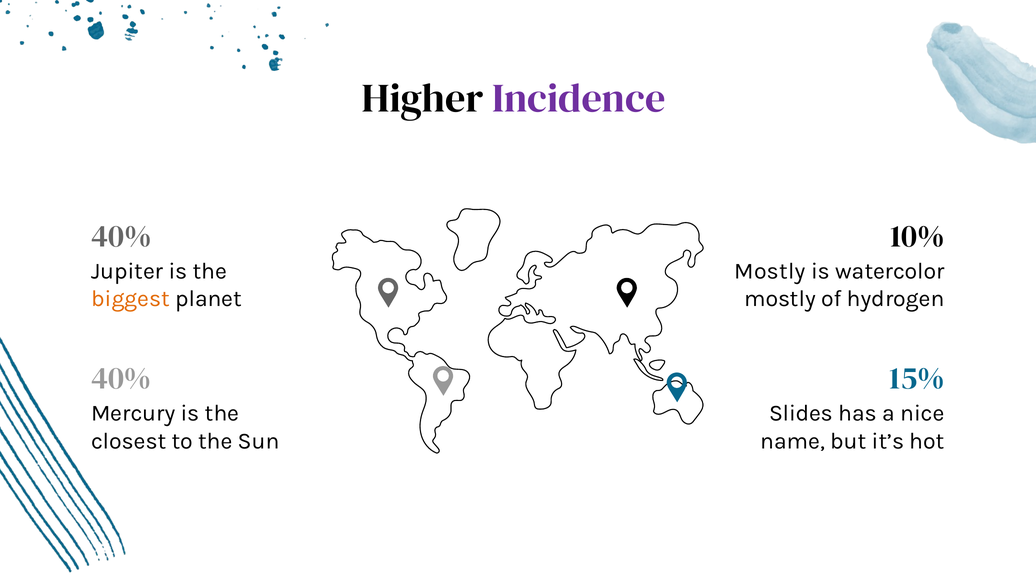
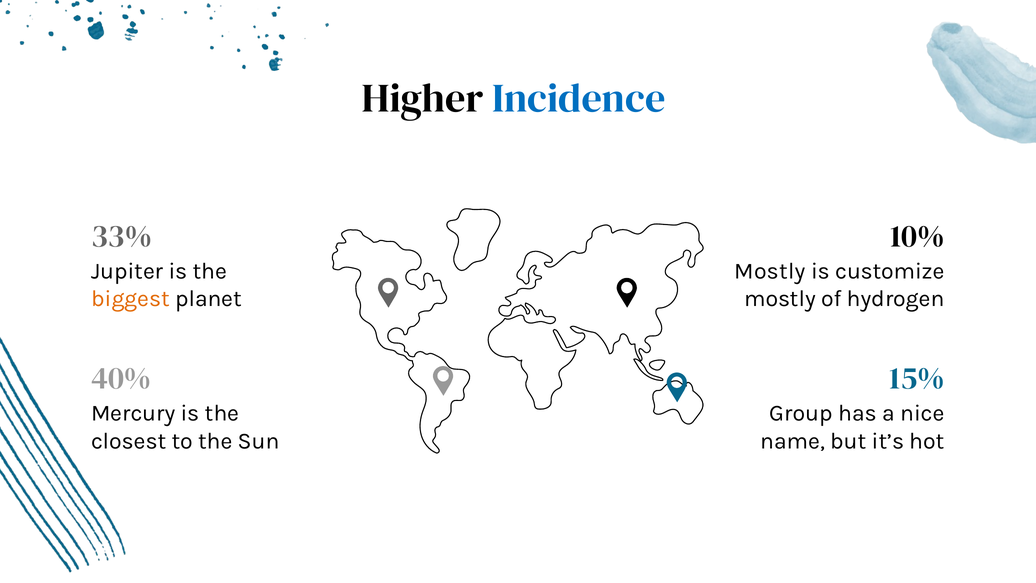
Incidence colour: purple -> blue (579, 99)
40%: 40% -> 33% (122, 236)
watercolor: watercolor -> customize (890, 271)
Slides: Slides -> Group (801, 413)
